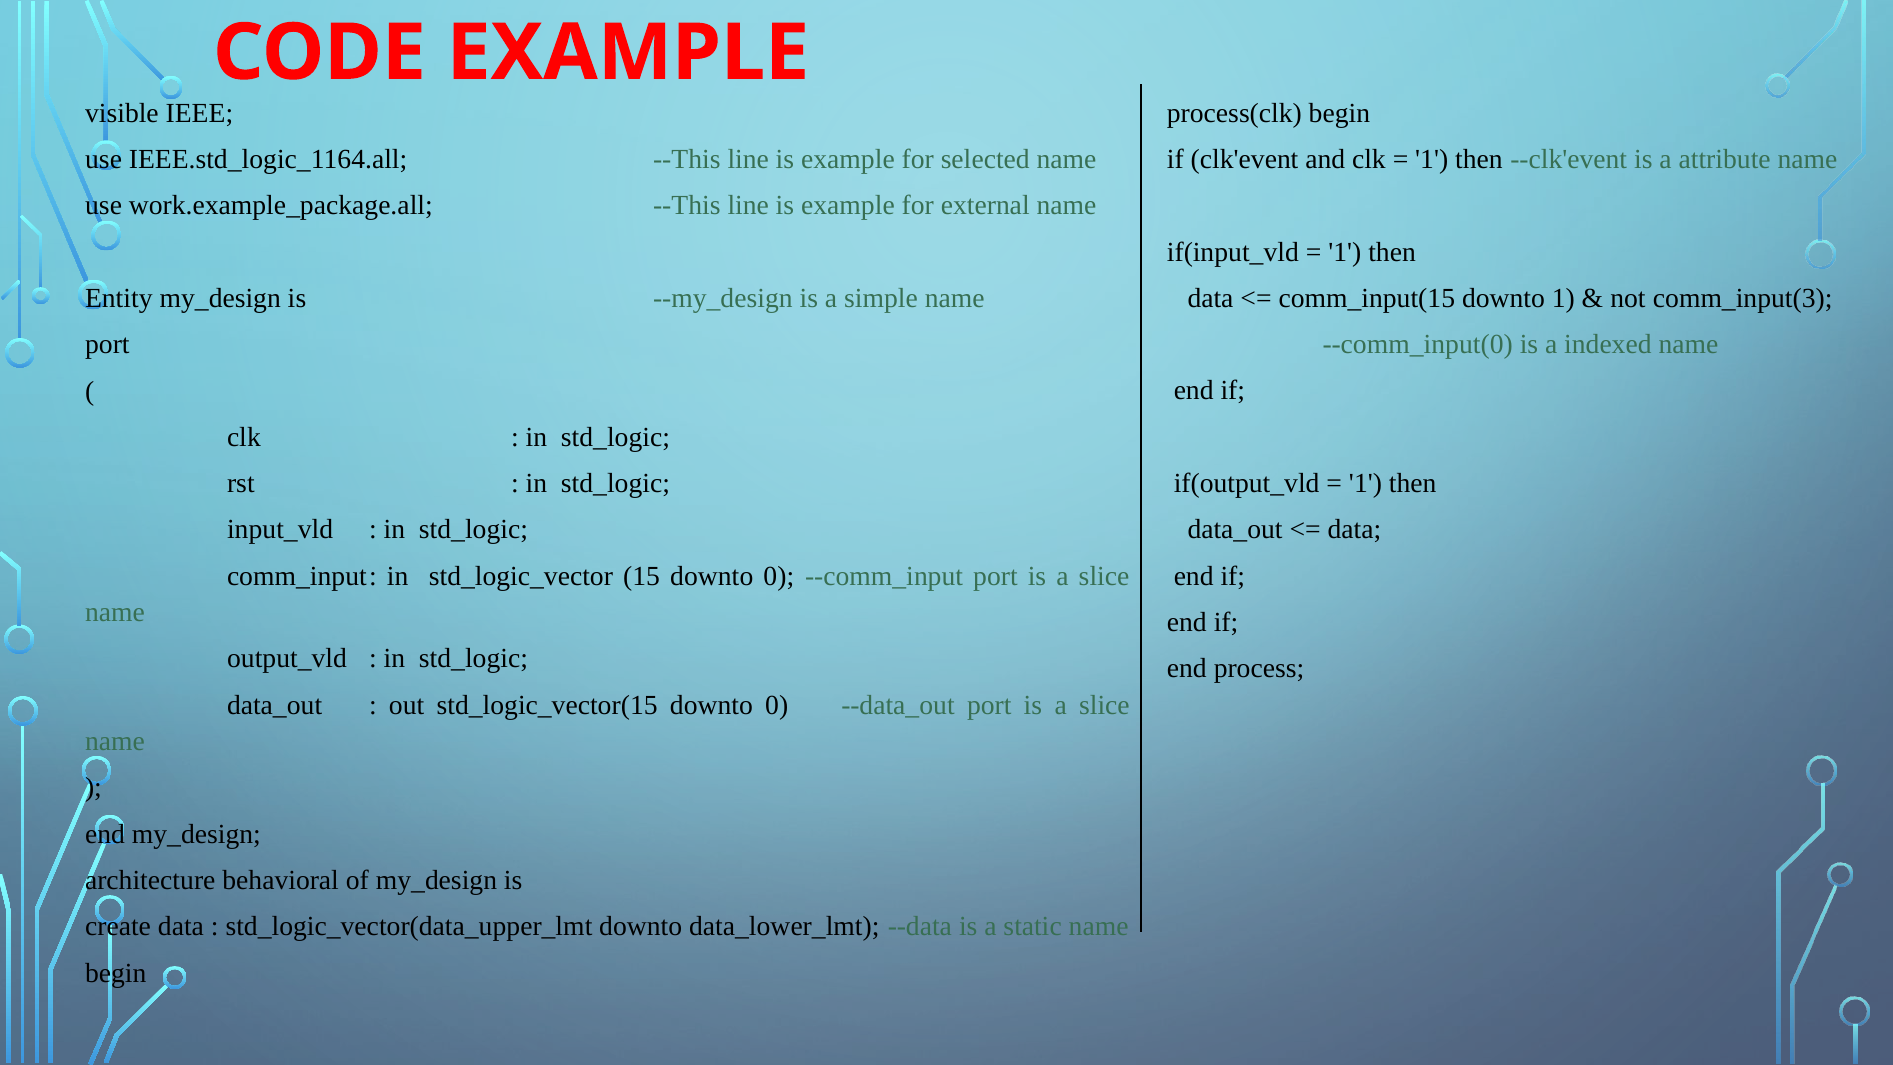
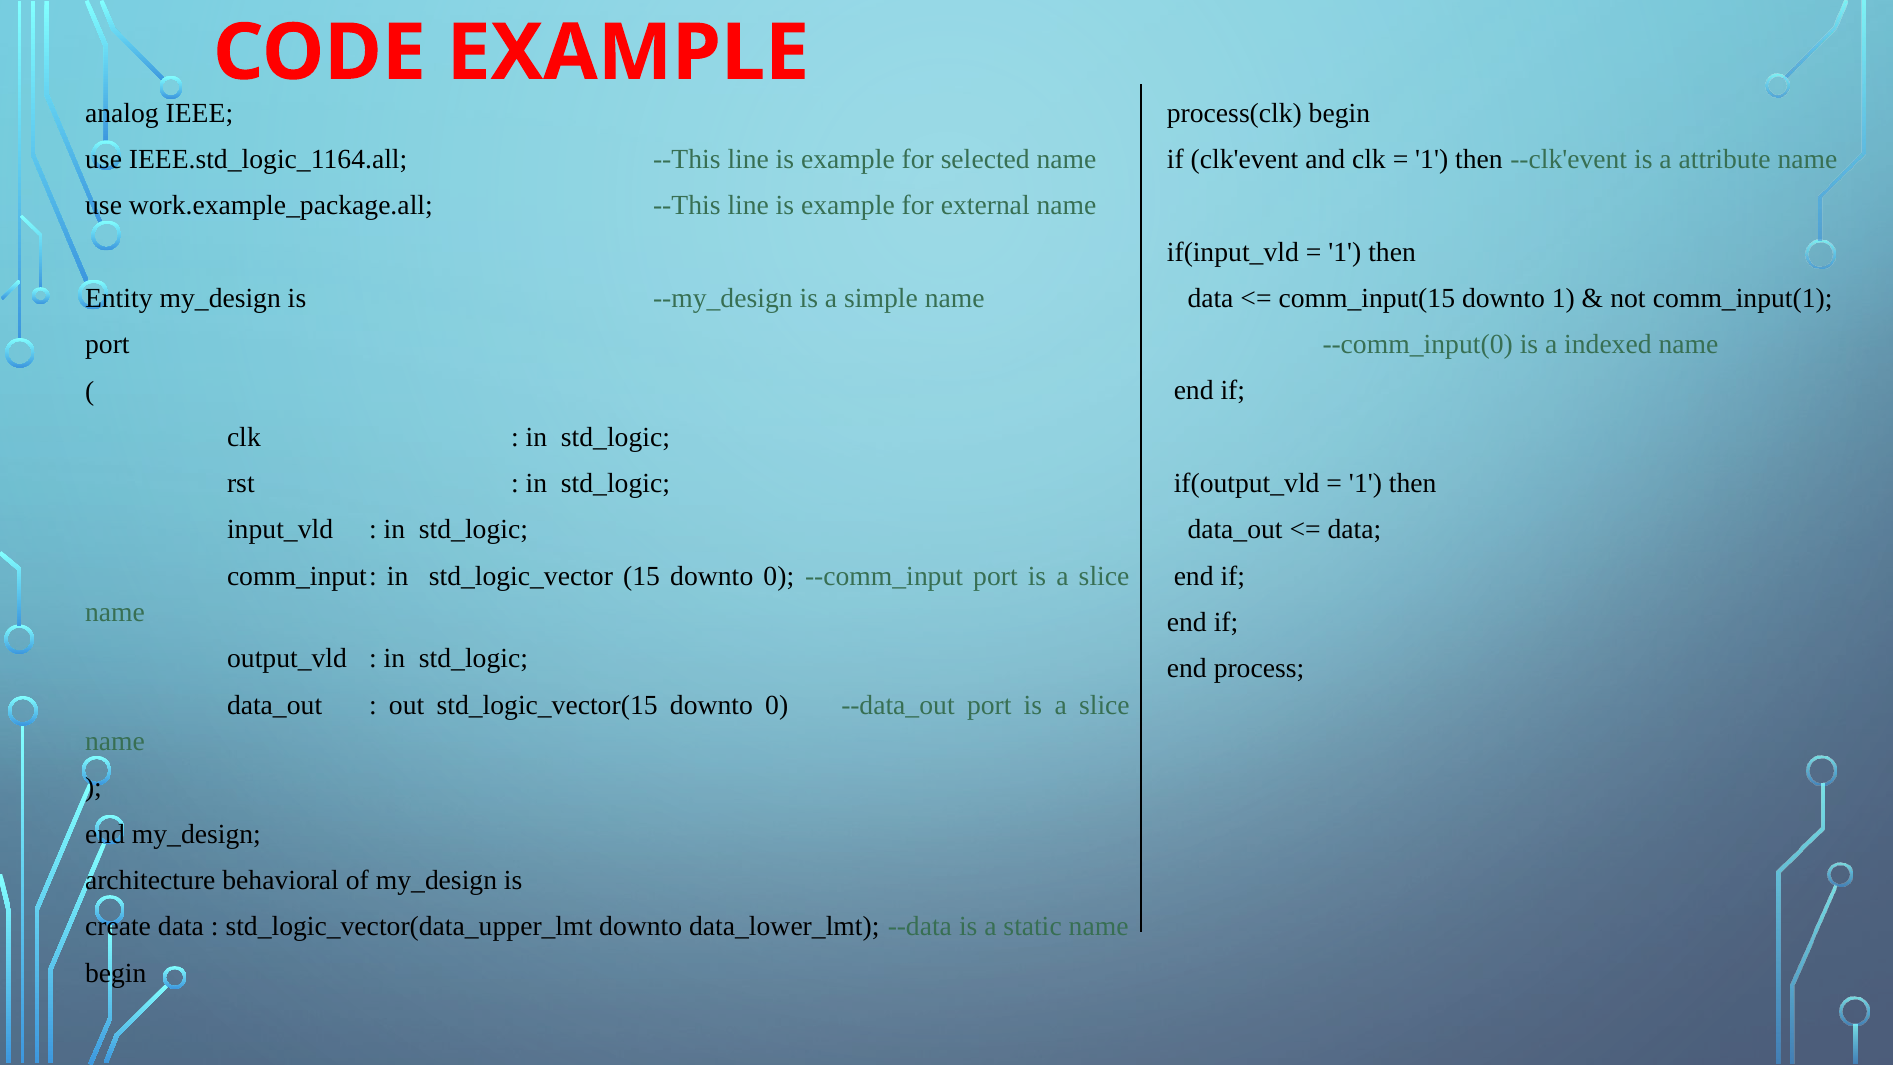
visible: visible -> analog (122, 113)
comm_input(3: comm_input(3 -> comm_input(1 (1743, 298)
